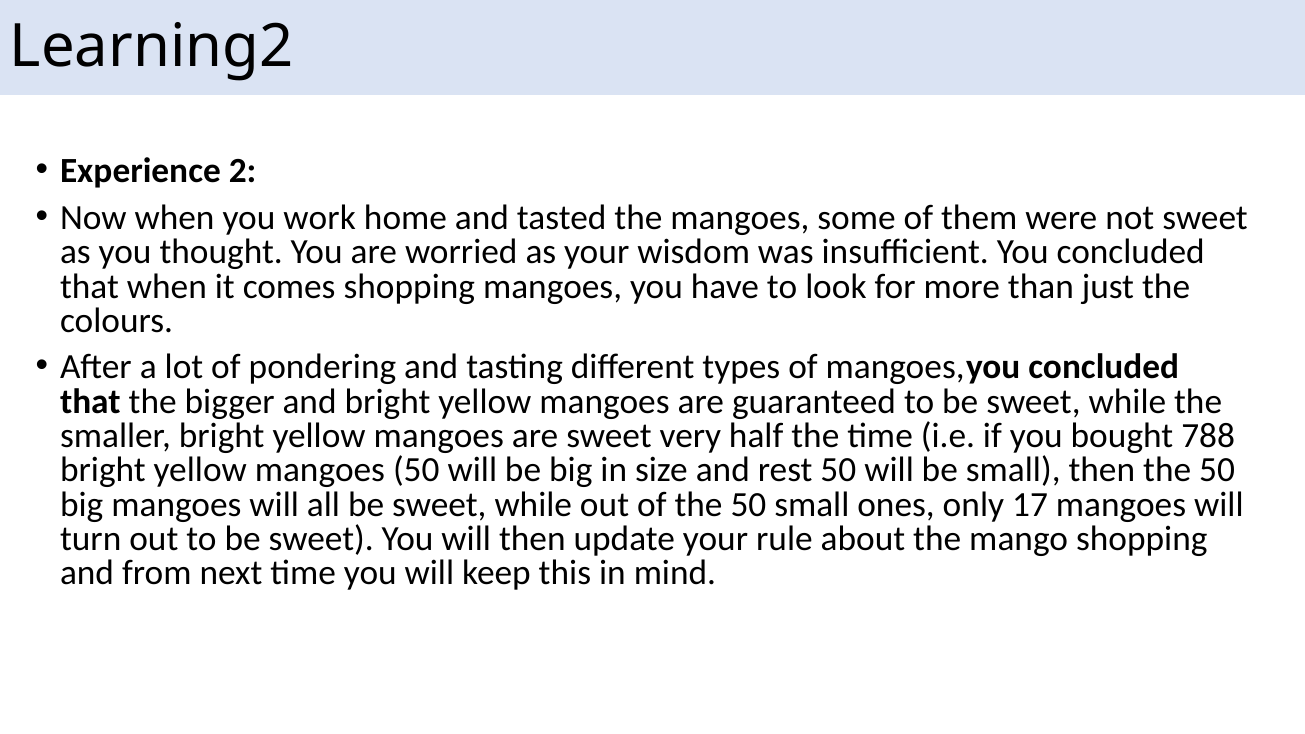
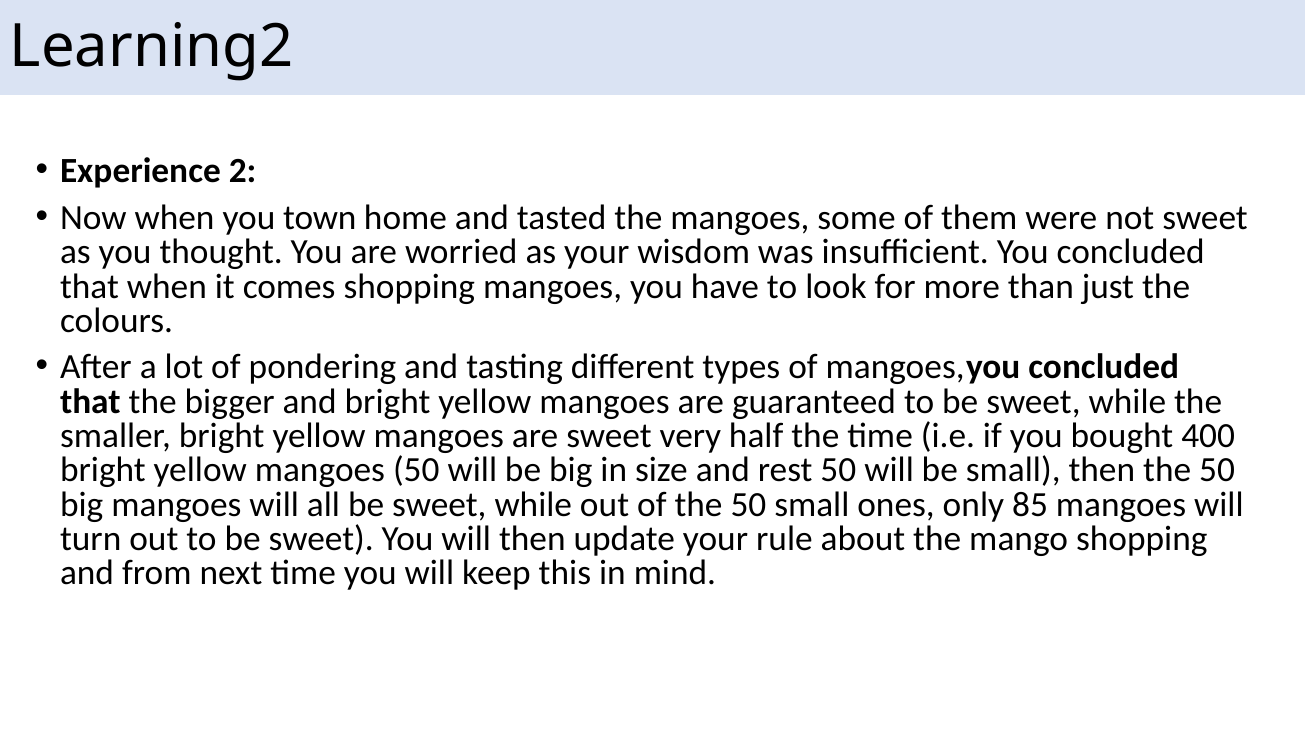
work: work -> town (320, 218)
788: 788 -> 400 (1208, 436)
17: 17 -> 85 (1030, 505)
